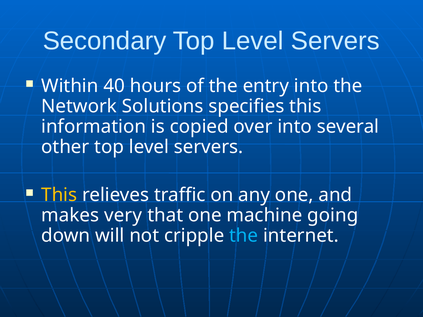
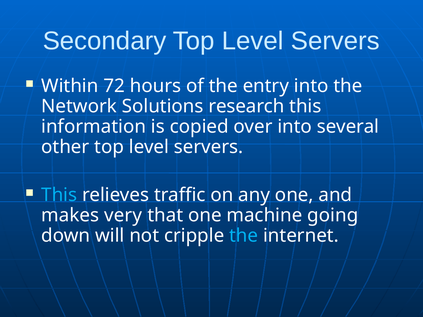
40: 40 -> 72 (114, 86)
specifies: specifies -> research (247, 107)
This colour: yellow -> light blue (59, 195)
